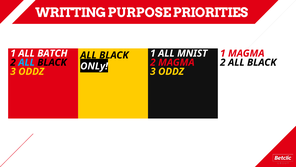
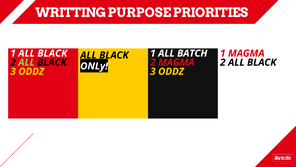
1 ALL BATCH: BATCH -> BLACK (52, 53)
MNIST: MNIST -> BATCH (192, 53)
ALL colour: light blue -> light green (27, 62)
